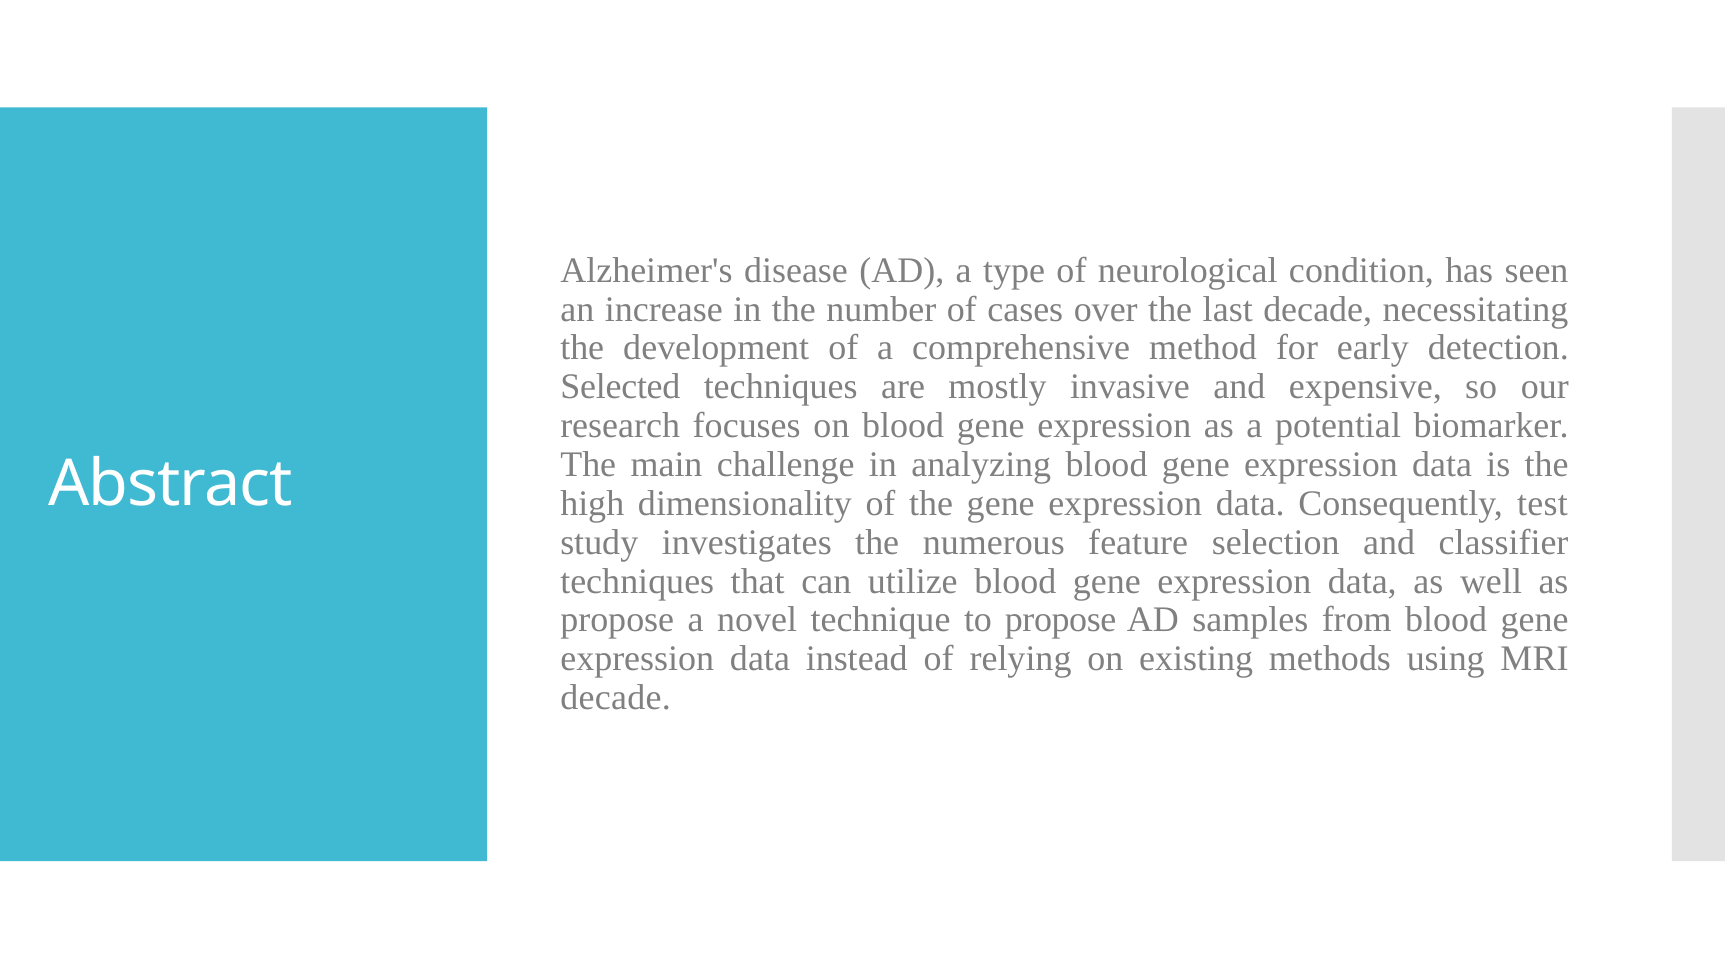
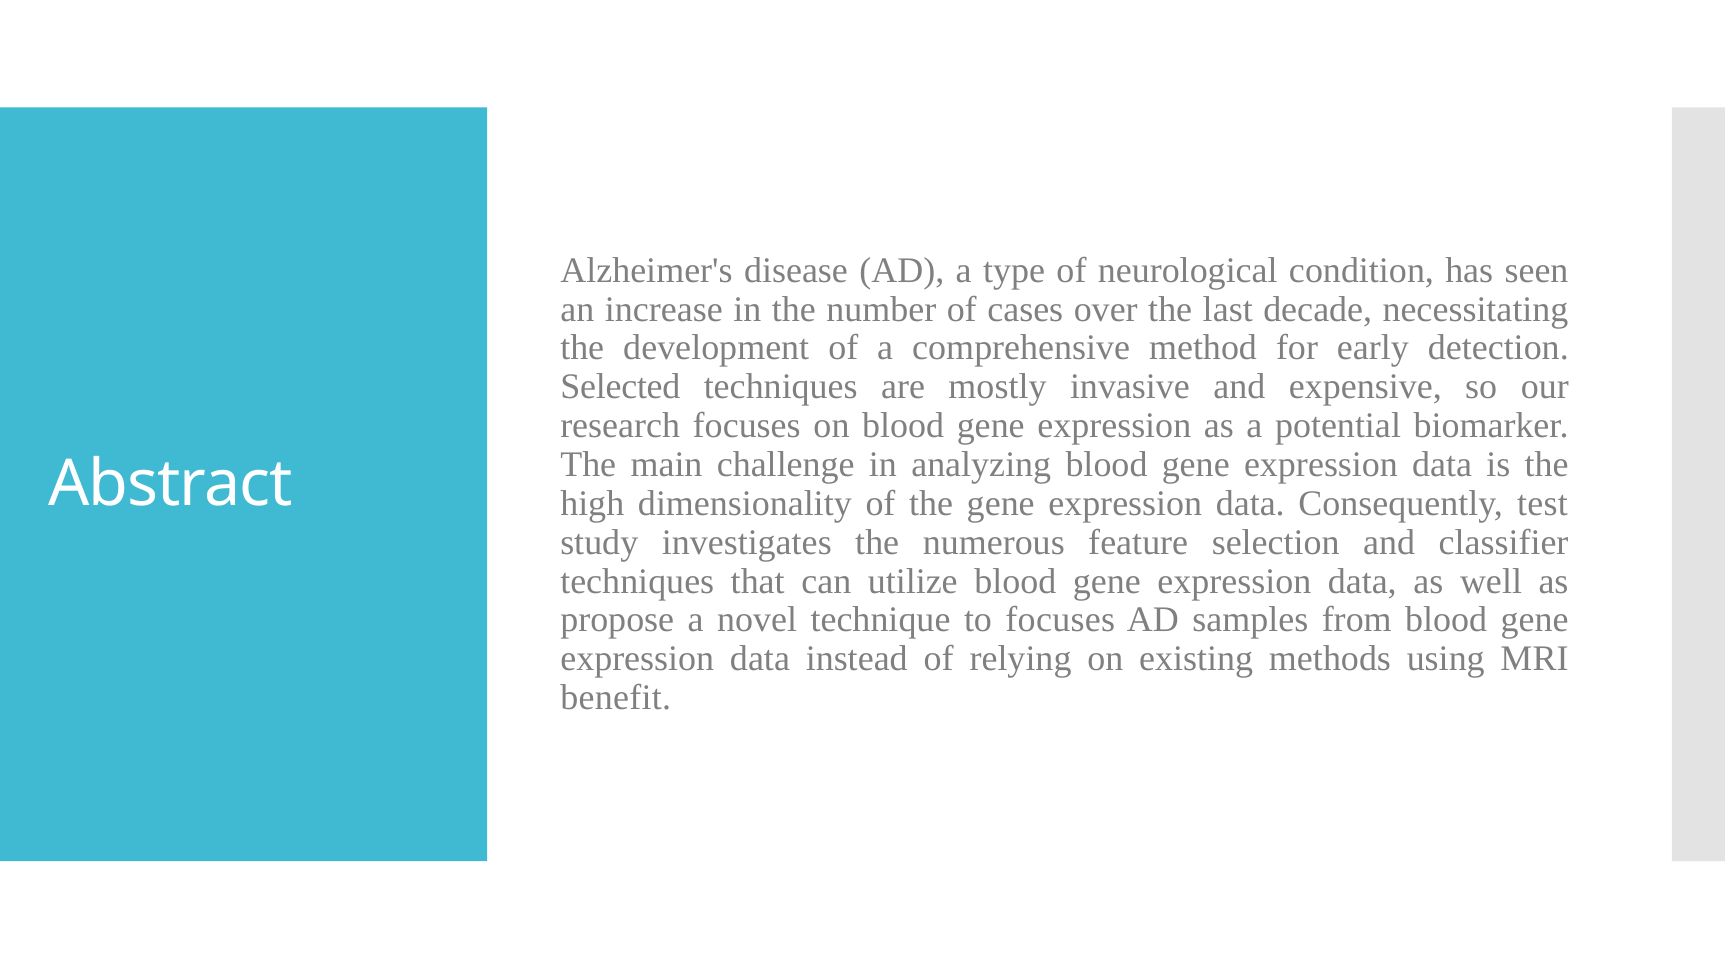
to propose: propose -> focuses (1060, 620)
decade: decade -> benefit (616, 698)
